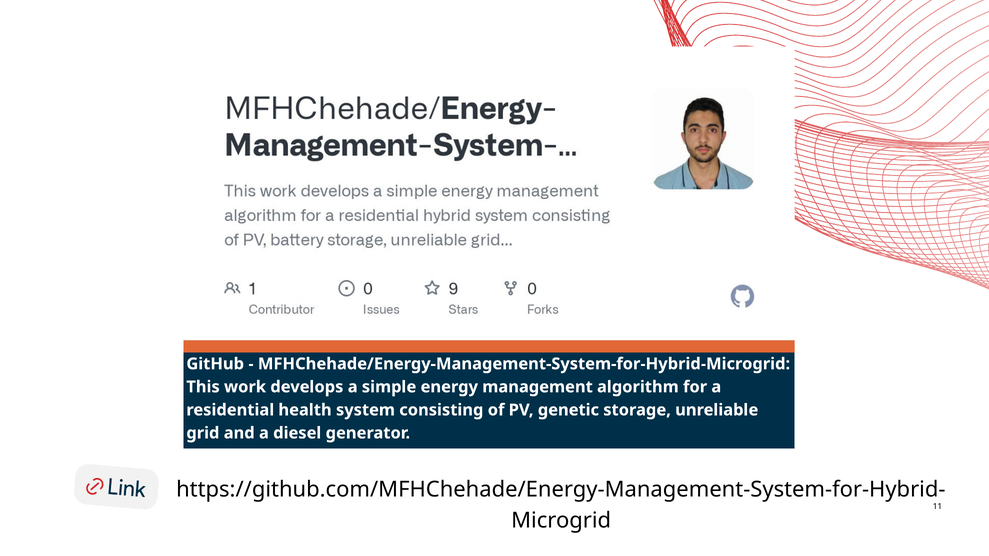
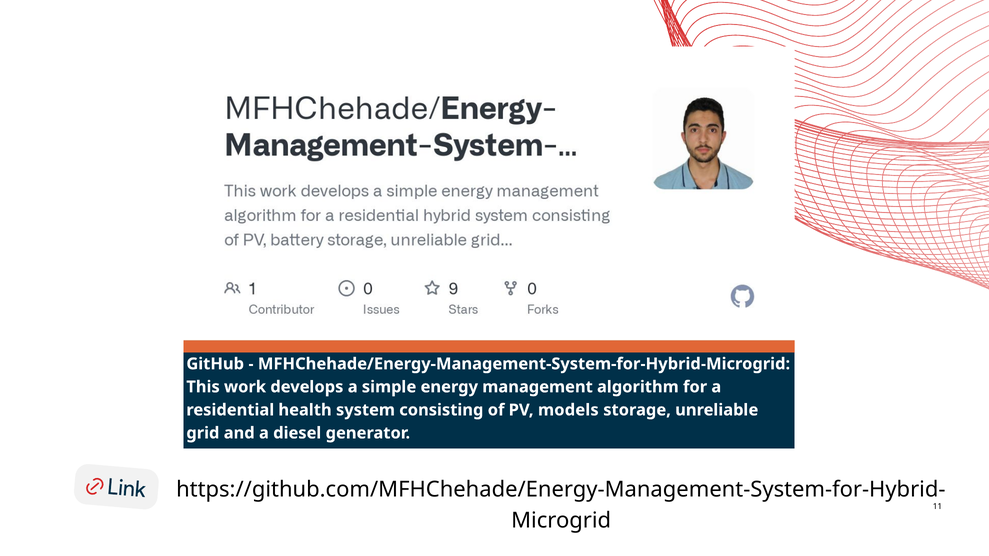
genetic: genetic -> models (568, 410)
